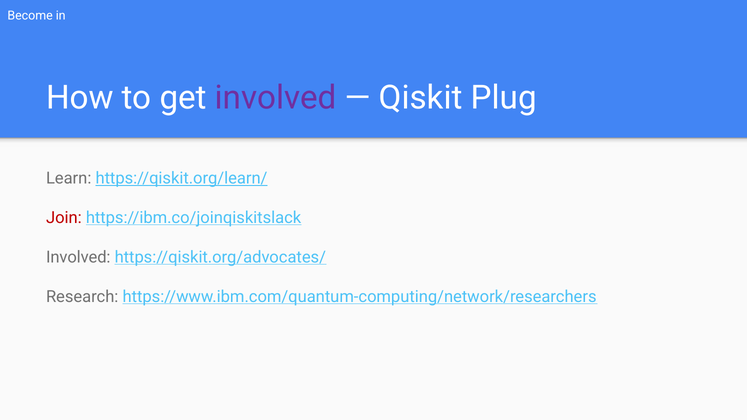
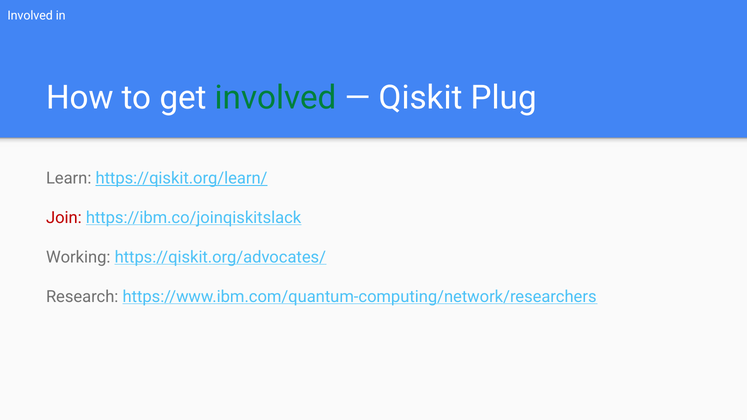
Become: Become -> Involved (30, 16)
involved colour: purple -> green (276, 98)
Involved: Involved -> Working (78, 257)
